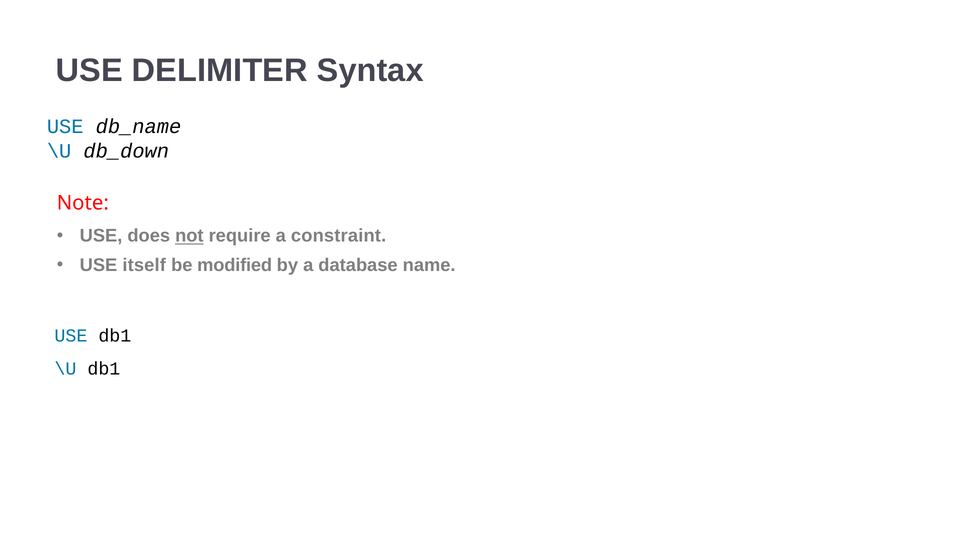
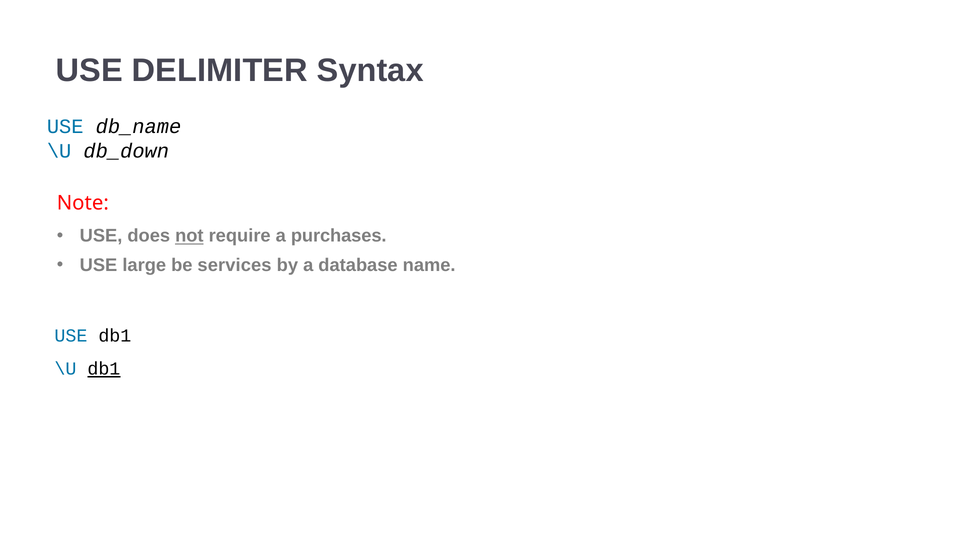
constraint: constraint -> purchases (339, 236)
itself: itself -> large (144, 265)
modified: modified -> services (235, 265)
db1 underline: none -> present (104, 369)
